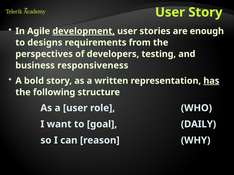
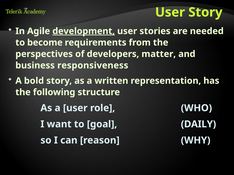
enough: enough -> needed (207, 31)
designs: designs -> become (45, 43)
testing: testing -> matter (159, 54)
has underline: present -> none (211, 81)
